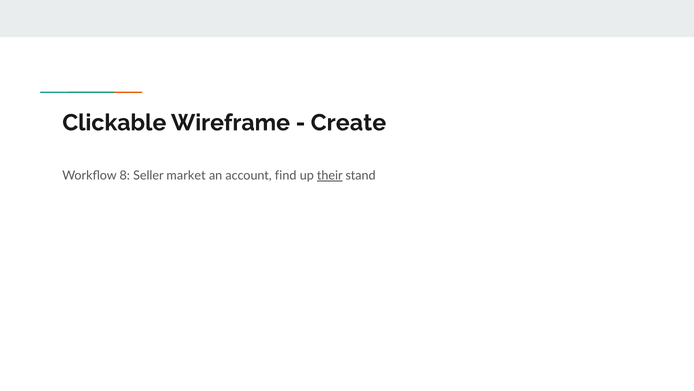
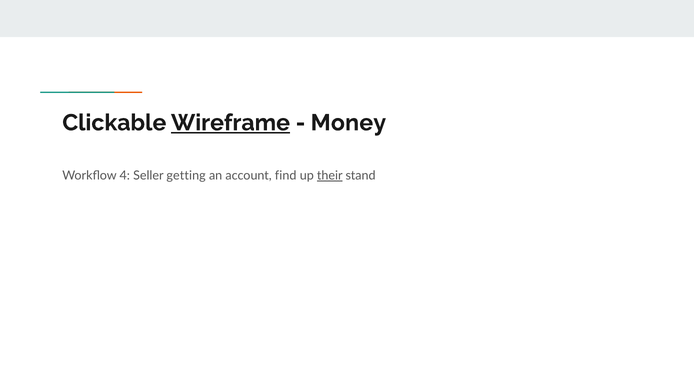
Wireframe underline: none -> present (230, 123)
Create: Create -> Money (348, 123)
8: 8 -> 4 (125, 175)
market: market -> getting (186, 175)
